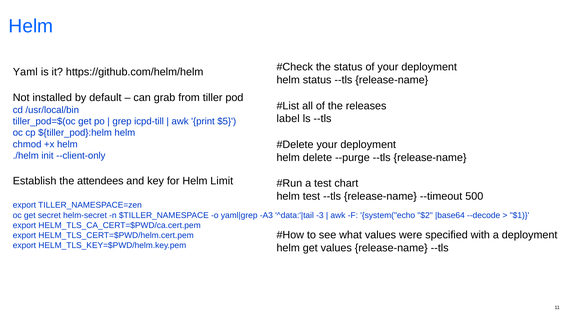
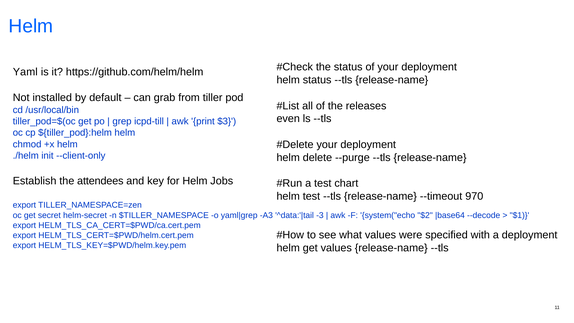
label: label -> even (288, 119)
$5: $5 -> $3 (227, 121)
Limit: Limit -> Jobs (222, 181)
500: 500 -> 970 (474, 196)
